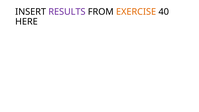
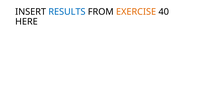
RESULTS colour: purple -> blue (67, 12)
